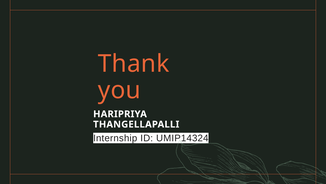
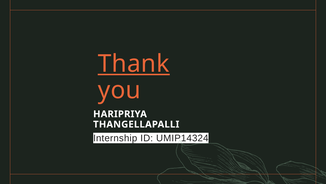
Thank underline: none -> present (134, 64)
